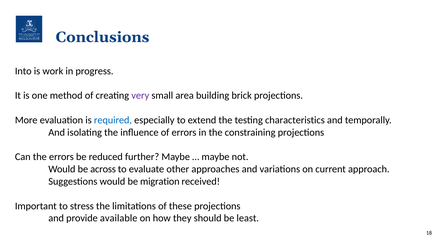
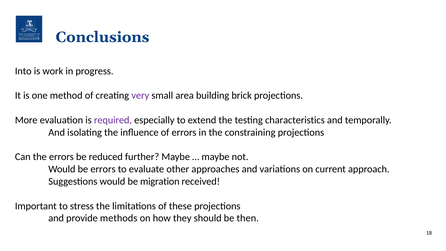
required colour: blue -> purple (113, 120)
be across: across -> errors (103, 169)
available: available -> methods (119, 218)
least: least -> then (248, 218)
